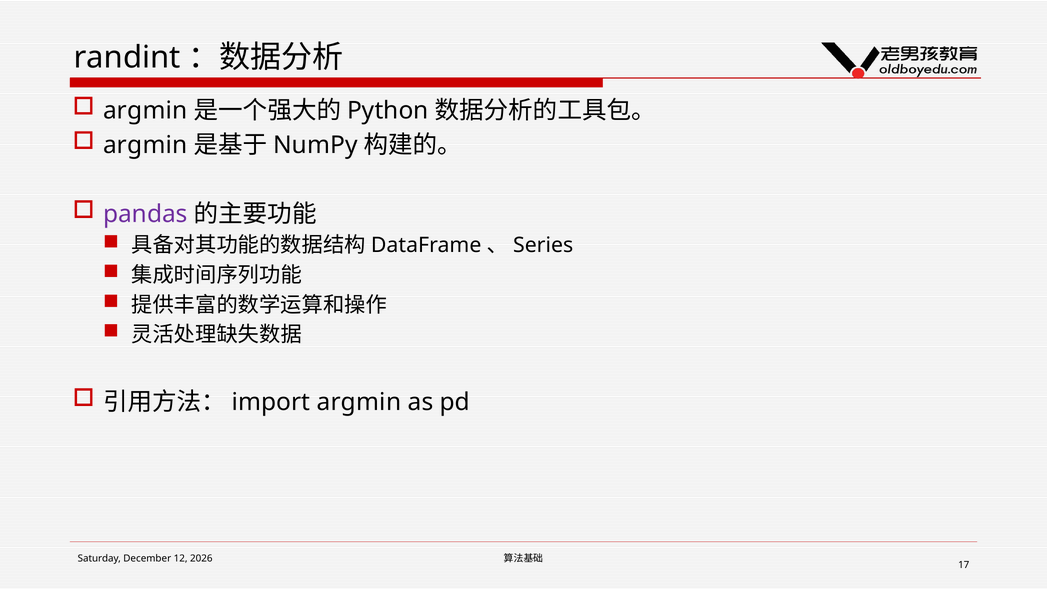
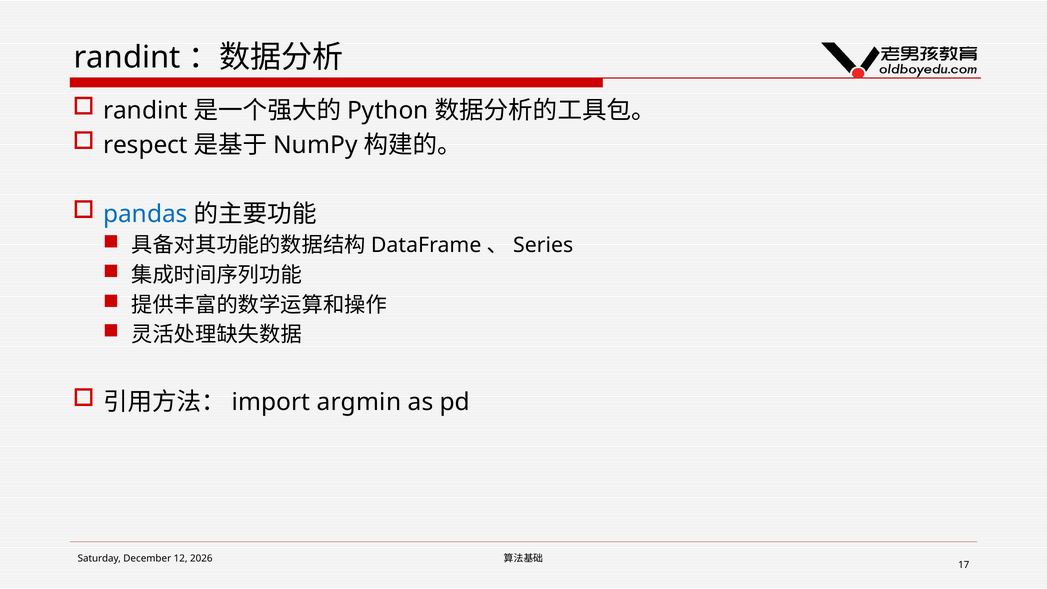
argmin: argmin -> randint (145, 111)
argmin: argmin -> respect (145, 145)
pandas colour: purple -> blue (145, 214)
